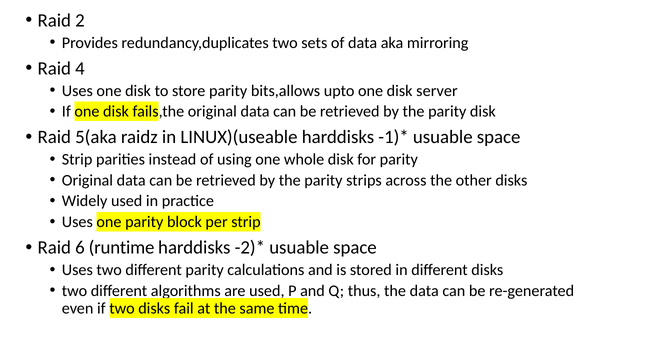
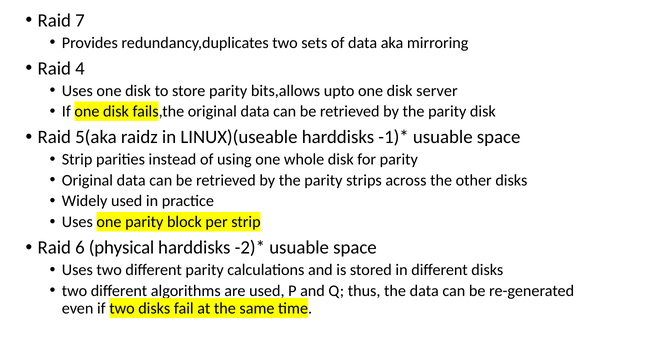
2: 2 -> 7 (80, 20)
runtime: runtime -> physical (122, 247)
